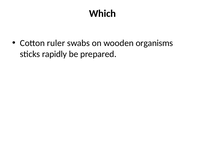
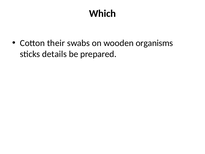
ruler: ruler -> their (56, 43)
rapidly: rapidly -> details (54, 54)
